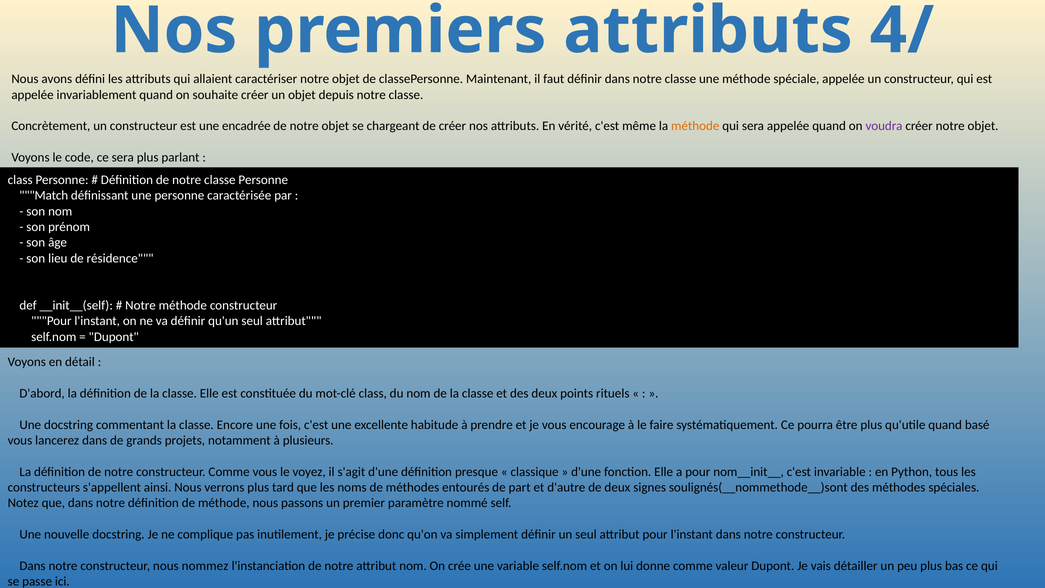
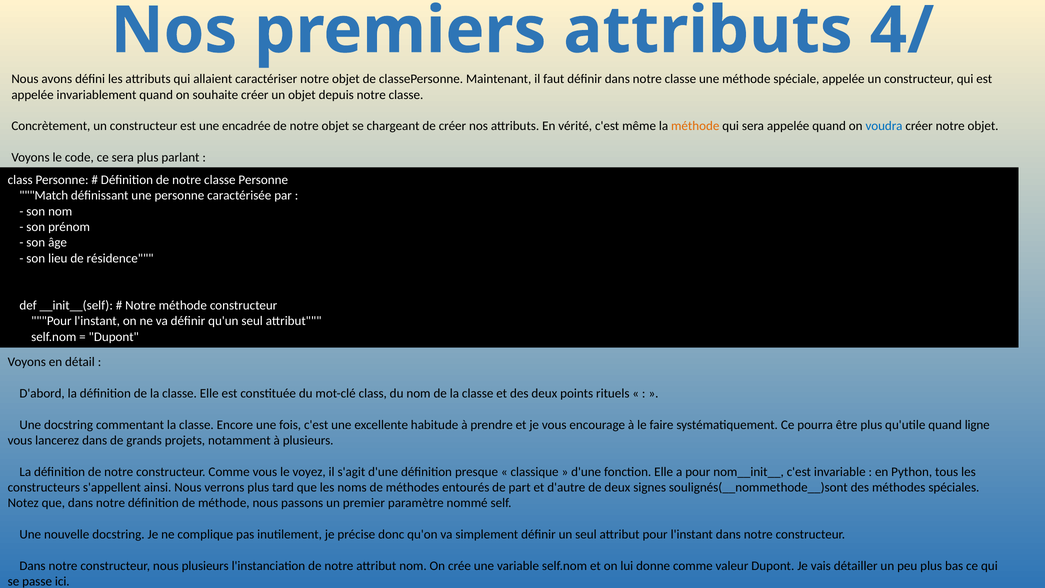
voudra colour: purple -> blue (884, 126)
basé: basé -> ligne (977, 425)
nous nommez: nommez -> plusieurs (205, 566)
